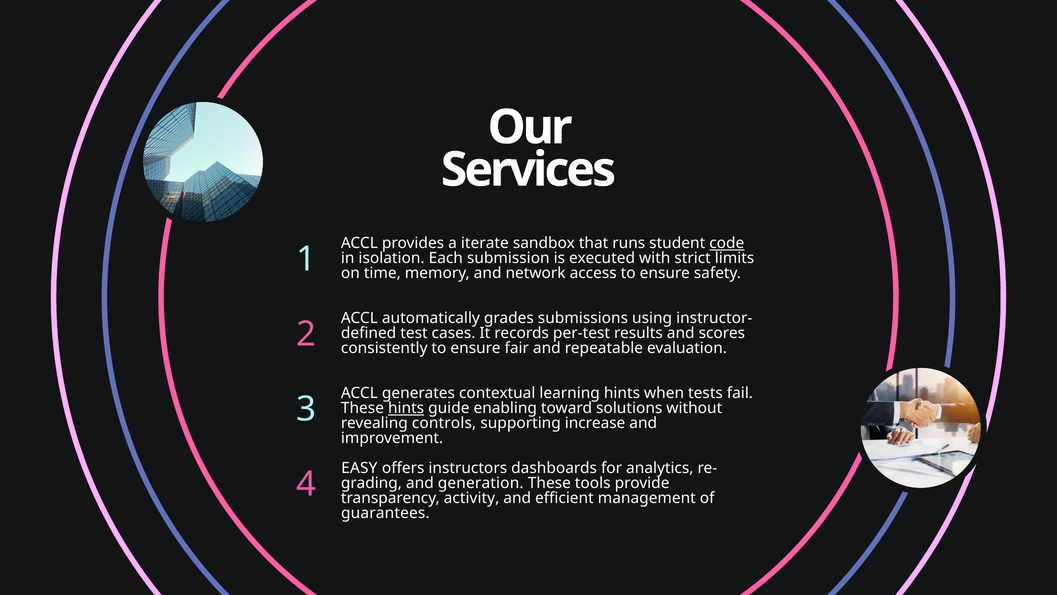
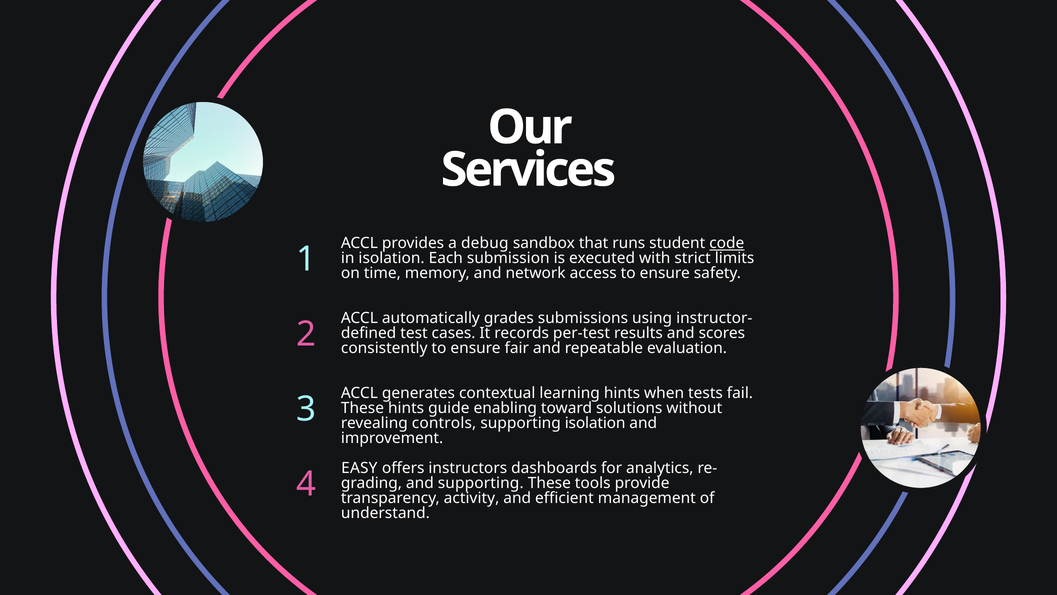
iterate: iterate -> debug (485, 243)
hints underline: present -> none (406, 408)
supporting increase: increase -> isolation (595, 423)
and generation: generation -> supporting (481, 483)
guarantees: guarantees -> understand (385, 513)
